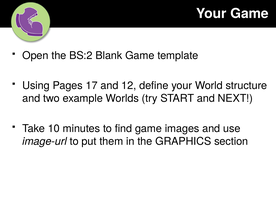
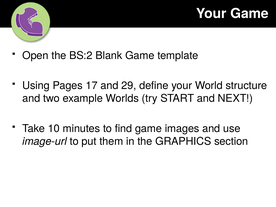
12: 12 -> 29 (129, 86)
